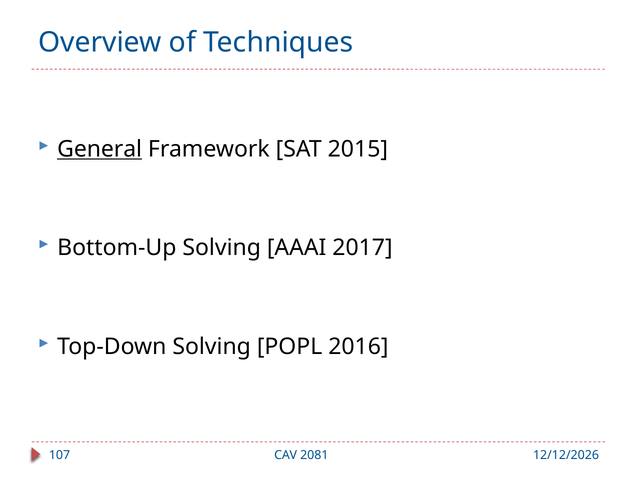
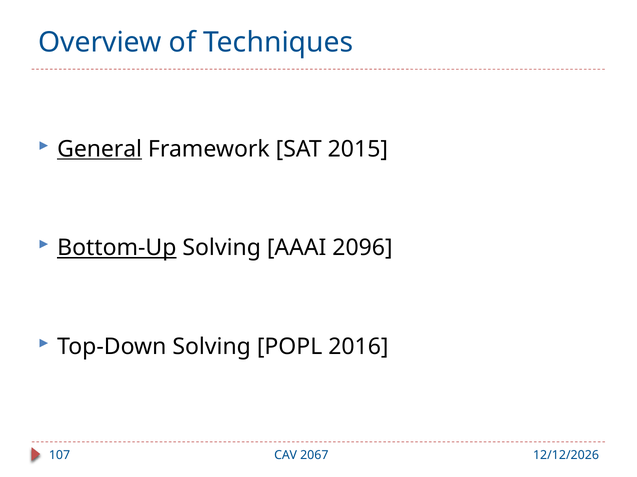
Bottom-Up underline: none -> present (117, 248)
2017: 2017 -> 2096 (362, 248)
2081: 2081 -> 2067 (314, 456)
